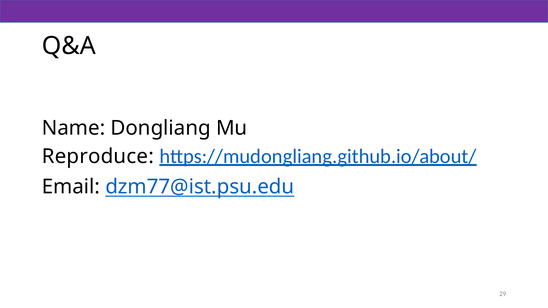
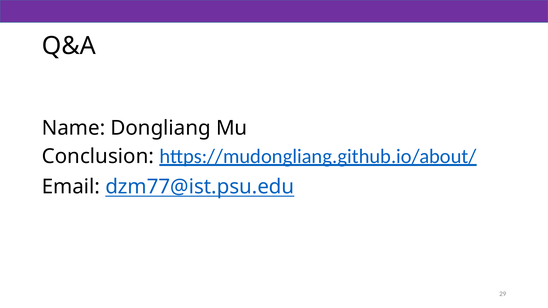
Reproduce: Reproduce -> Conclusion (98, 156)
